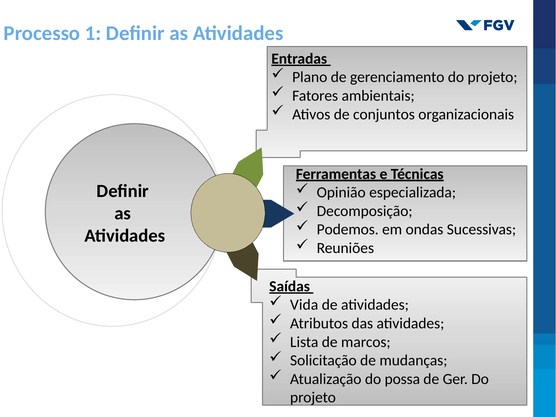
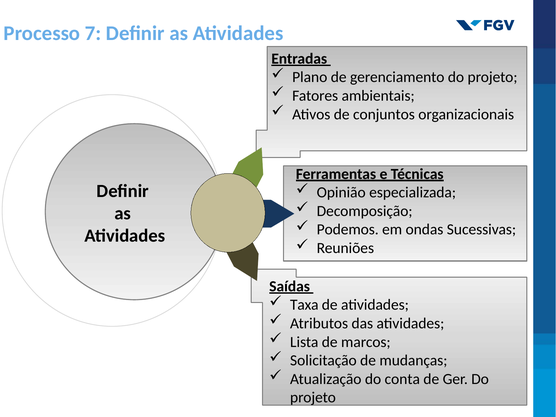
1: 1 -> 7 (93, 33)
Vida: Vida -> Taxa (304, 305)
possa: possa -> conta (402, 379)
